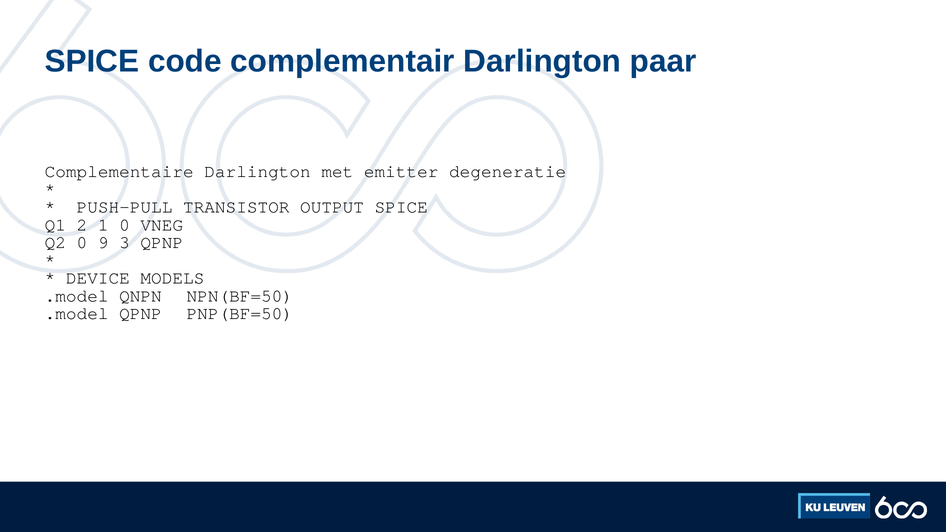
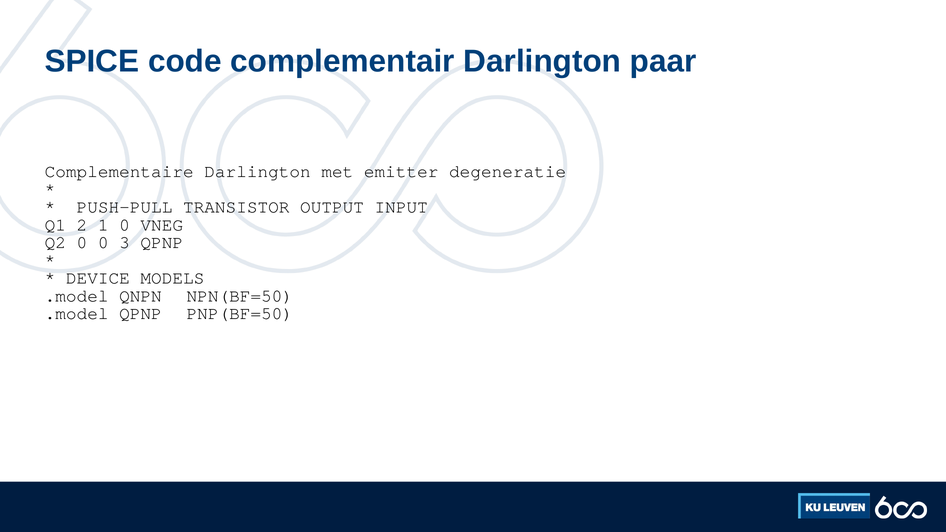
OUTPUT SPICE: SPICE -> INPUT (401, 207)
0 9: 9 -> 0 (103, 243)
